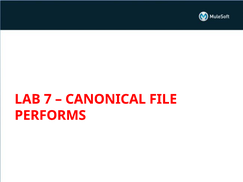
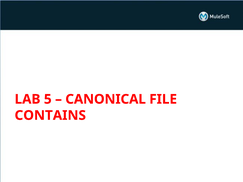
7: 7 -> 5 (48, 99)
PERFORMS: PERFORMS -> CONTAINS (50, 116)
